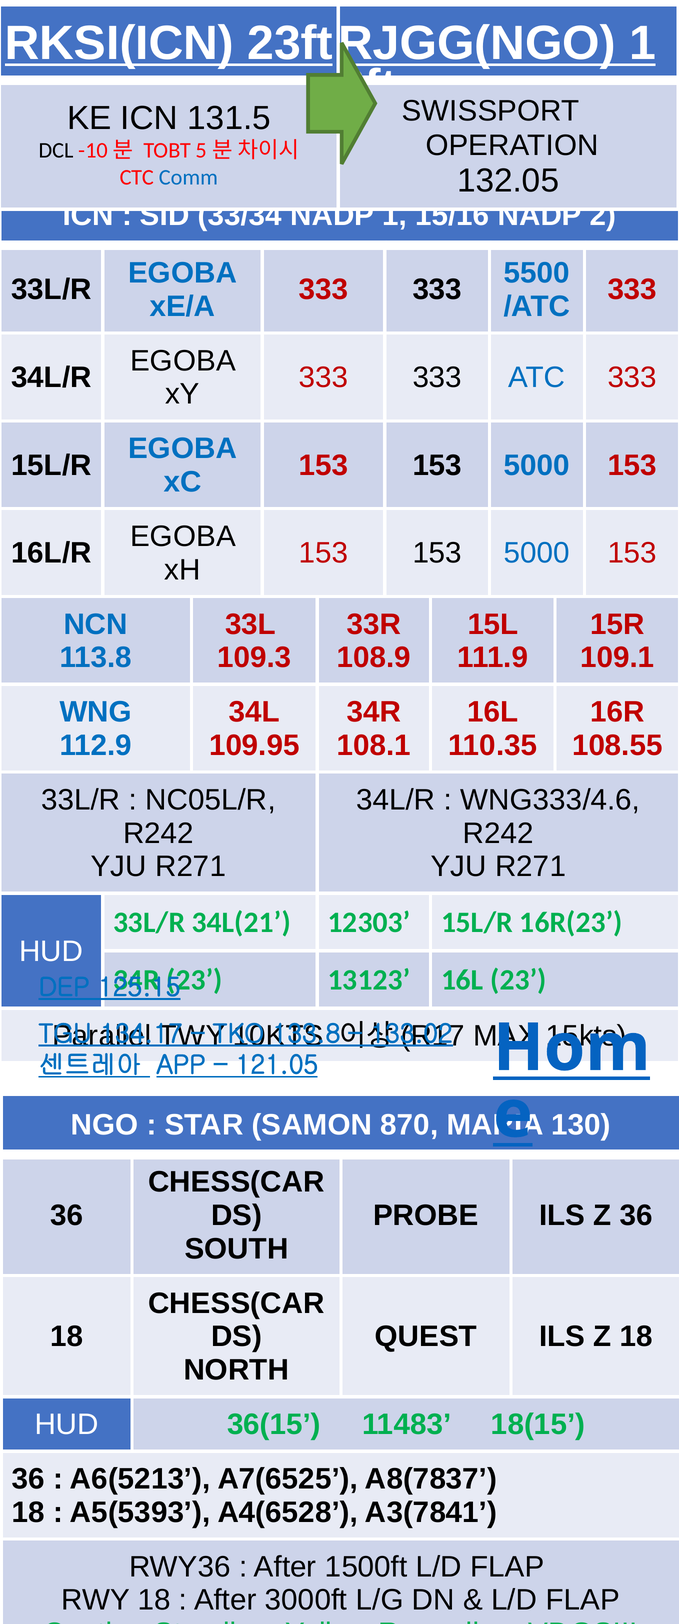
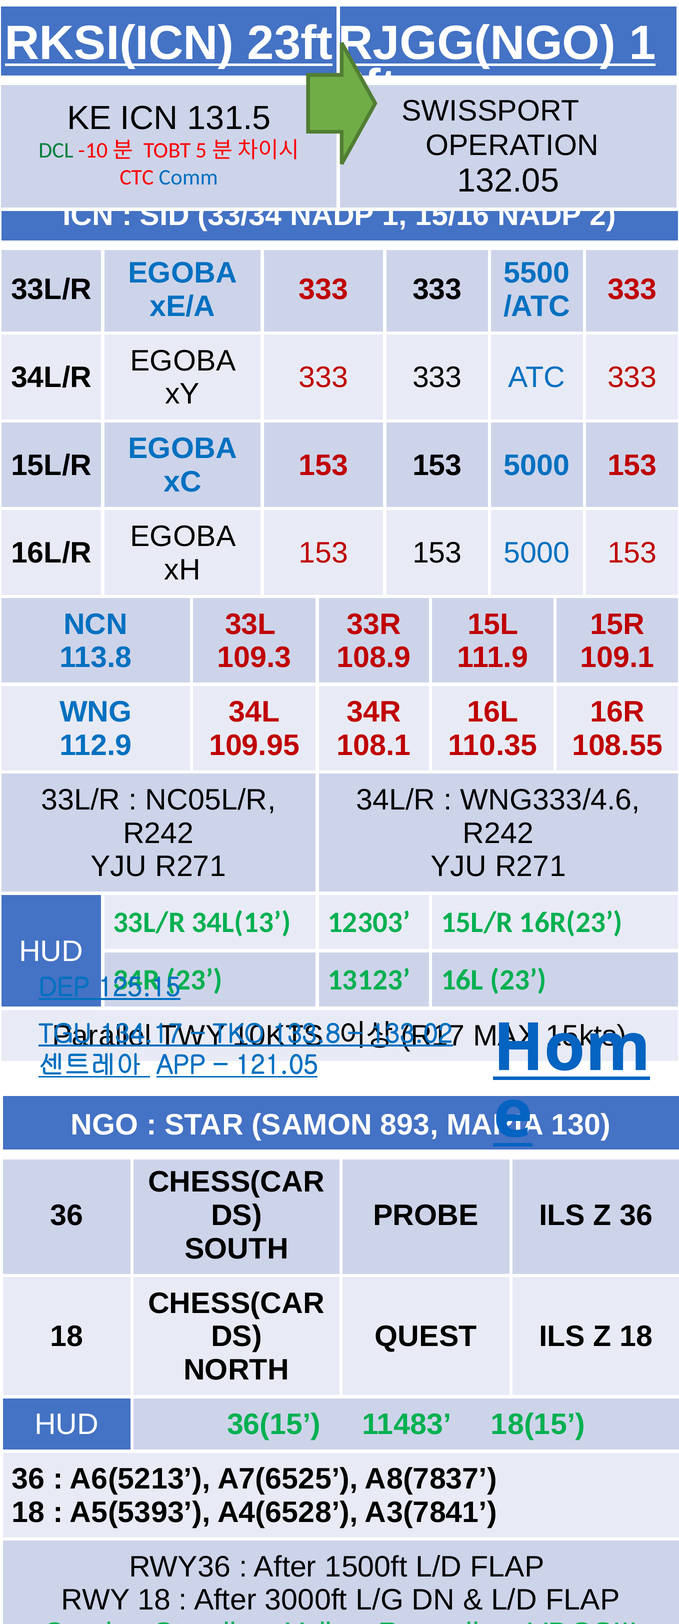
DCL colour: black -> green (56, 150)
34L(21: 34L(21 -> 34L(13 (241, 923)
870: 870 -> 893 (409, 1125)
